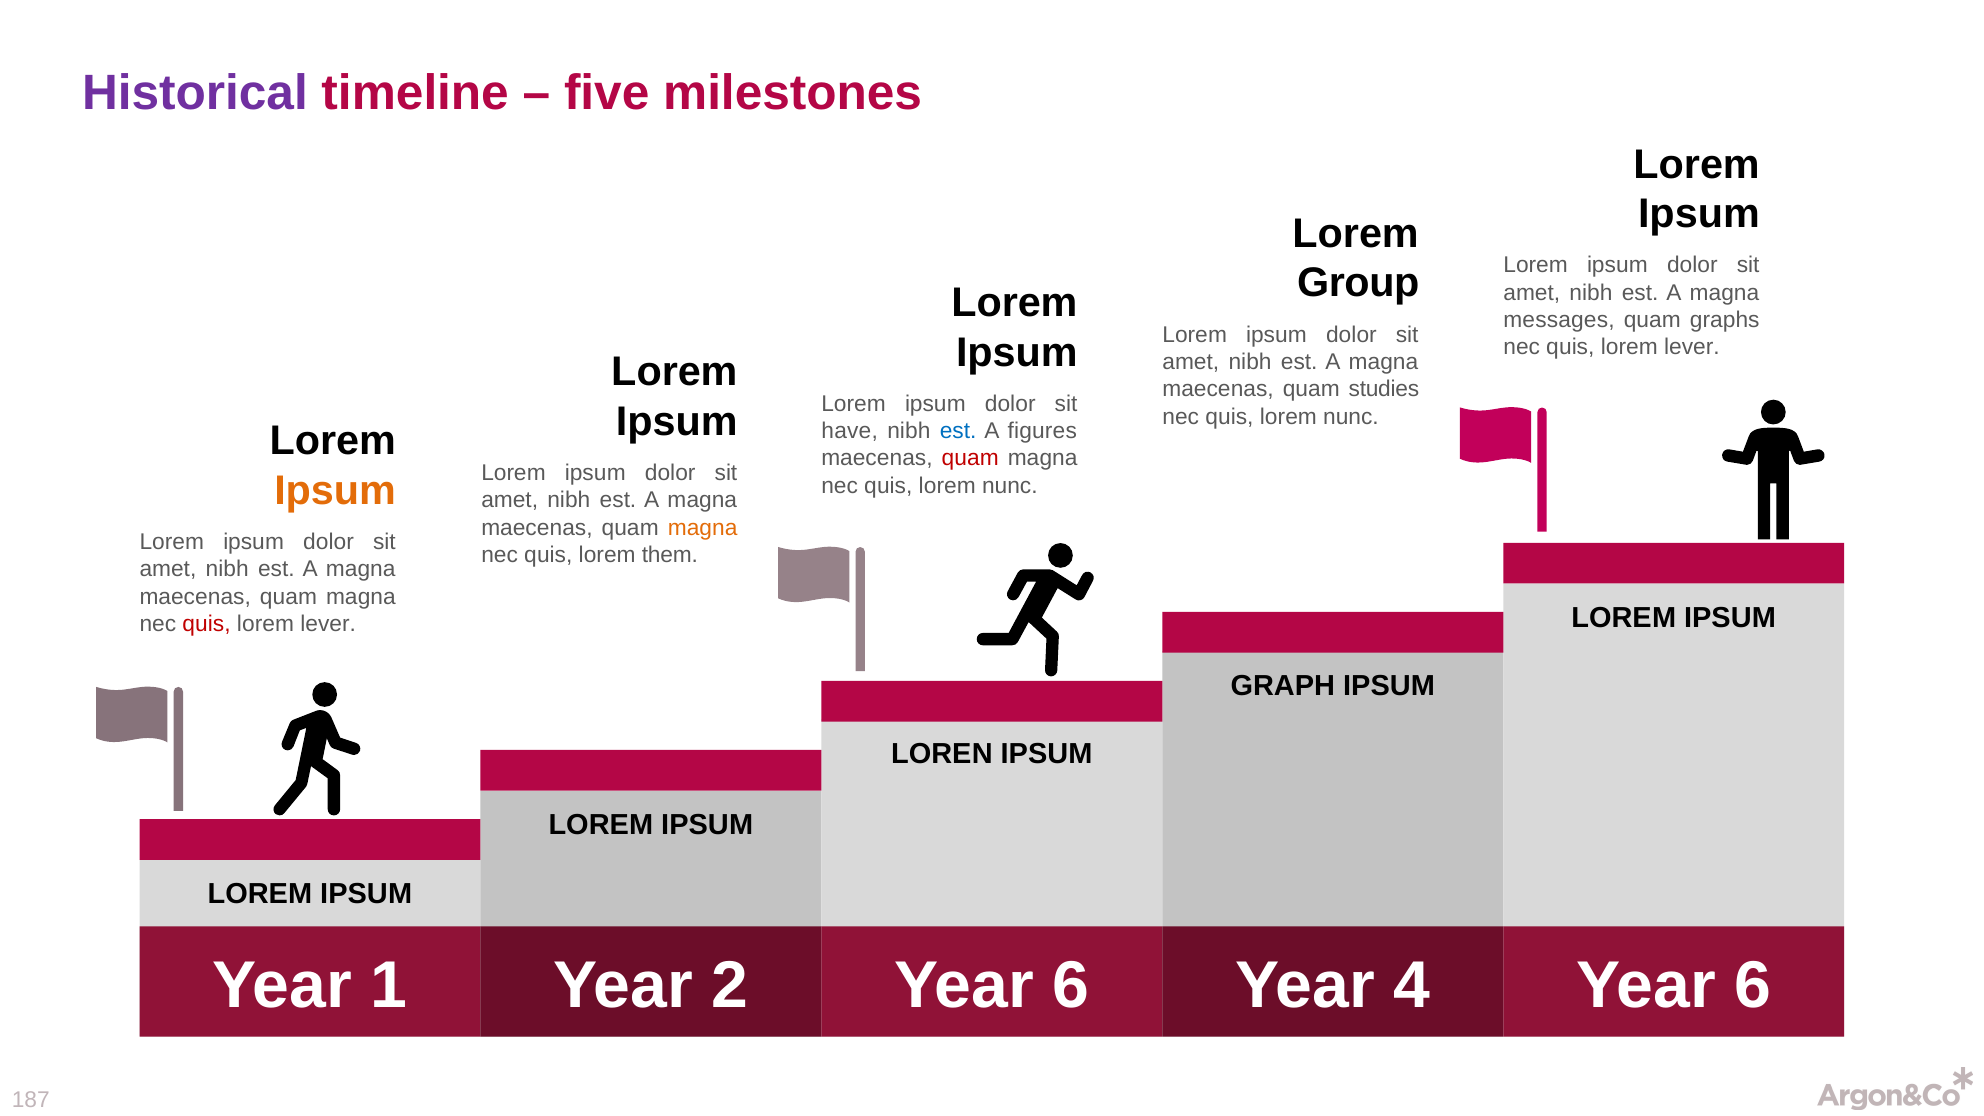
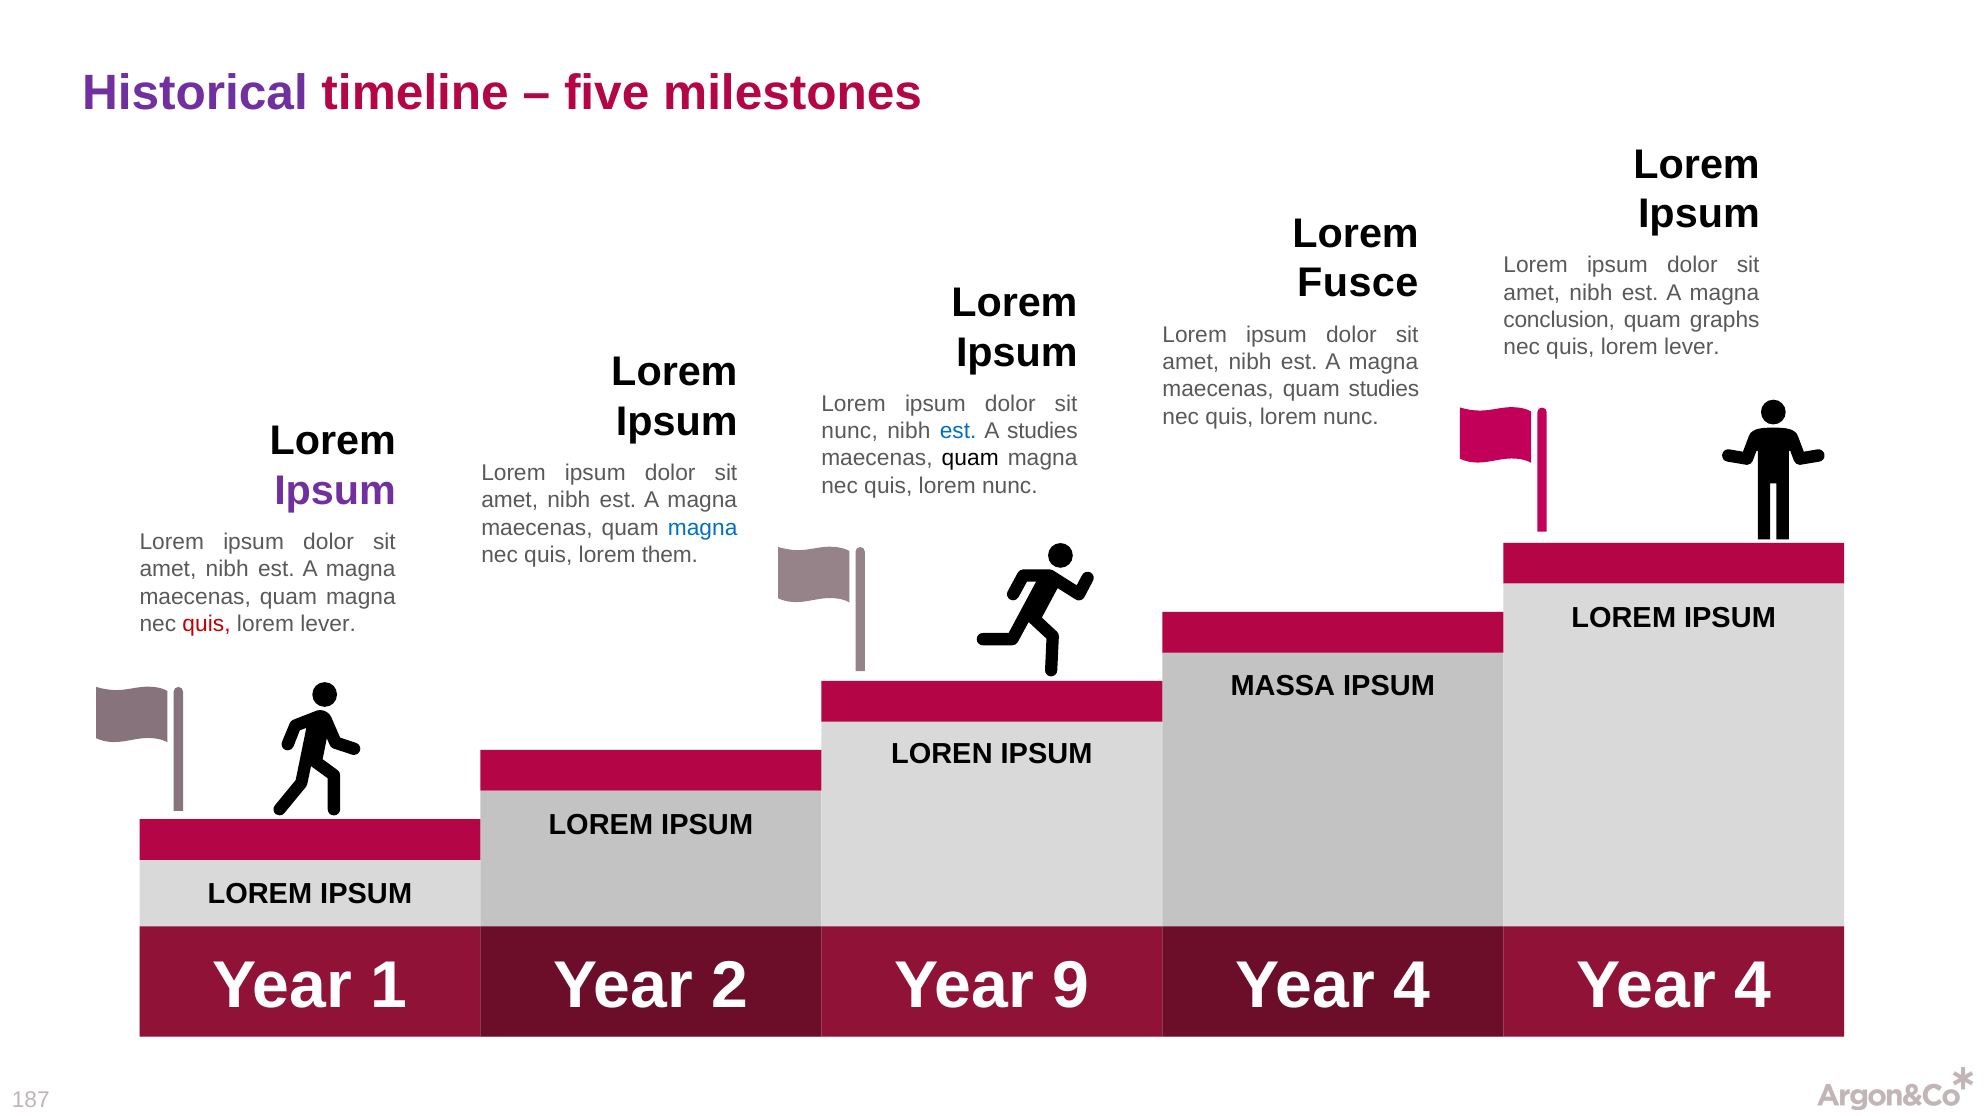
Group: Group -> Fusce (1358, 283)
messages: messages -> conclusion (1559, 320)
have: have -> nunc (850, 431)
A figures: figures -> studies (1042, 431)
quam colour: red -> black (970, 458)
Ipsum colour: orange -> purple (335, 491)
magna colour: orange -> blue (703, 528)
GRAPH: GRAPH -> MASSA (1283, 685)
2 Year 6: 6 -> 9 (1071, 986)
4 Year 6: 6 -> 4 (1753, 986)
